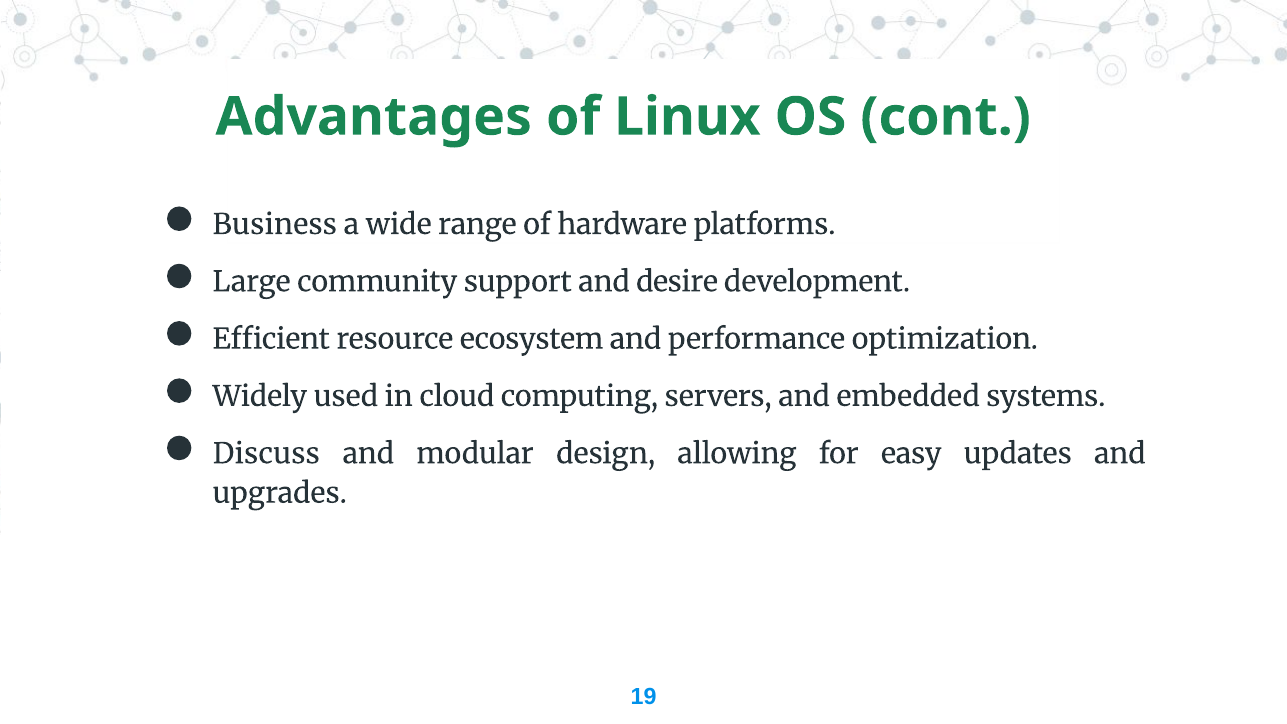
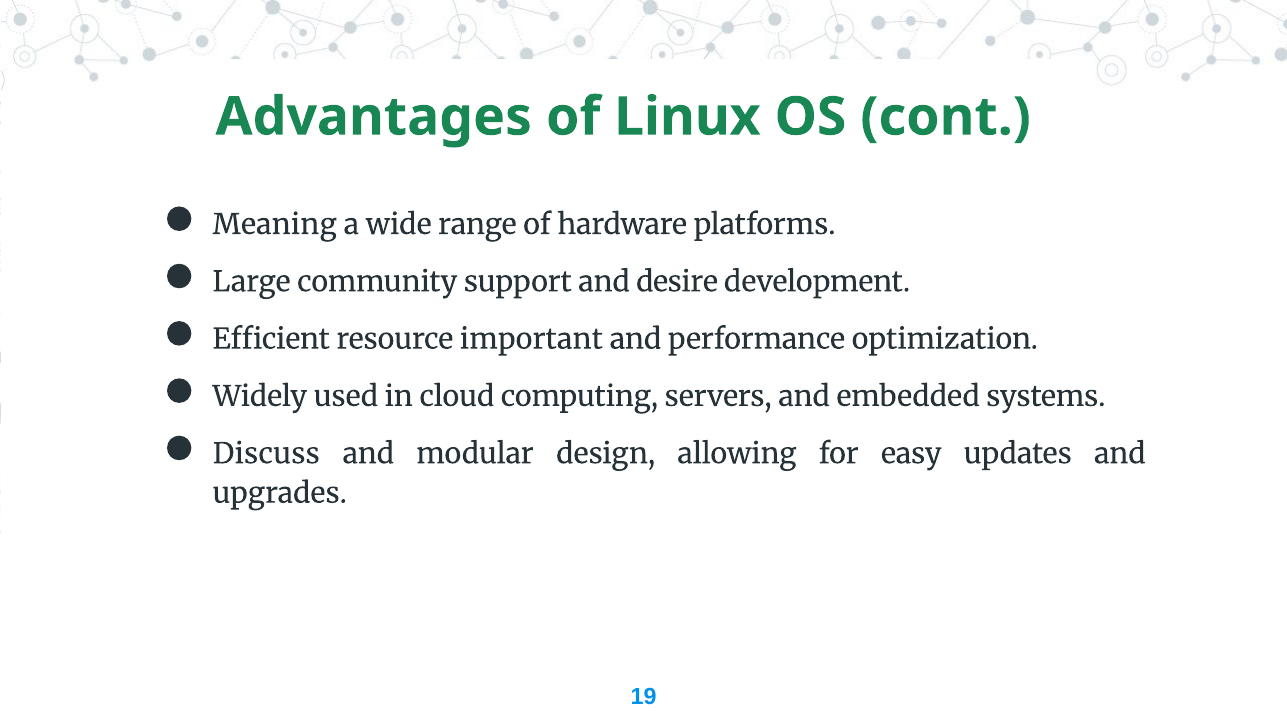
Business: Business -> Meaning (275, 225)
ecosystem: ecosystem -> important (531, 339)
